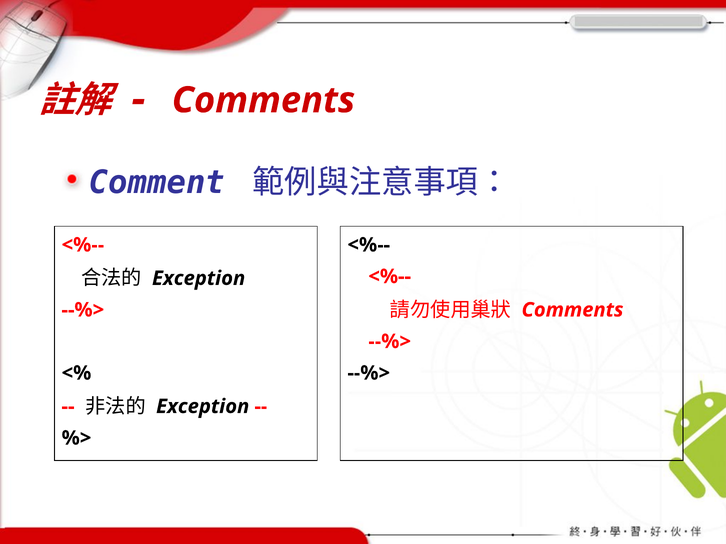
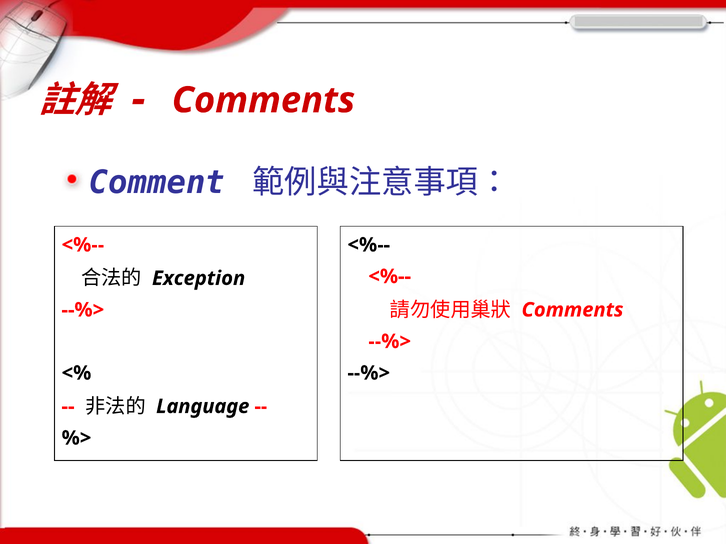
Exception: Exception -> Language (203, 407)
